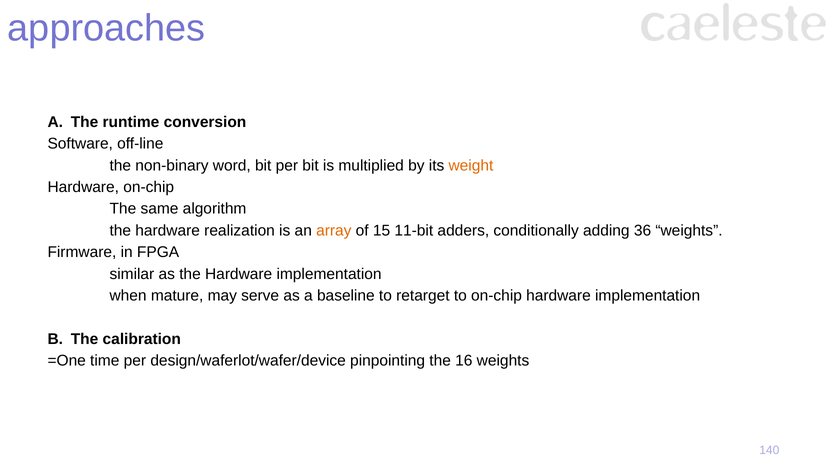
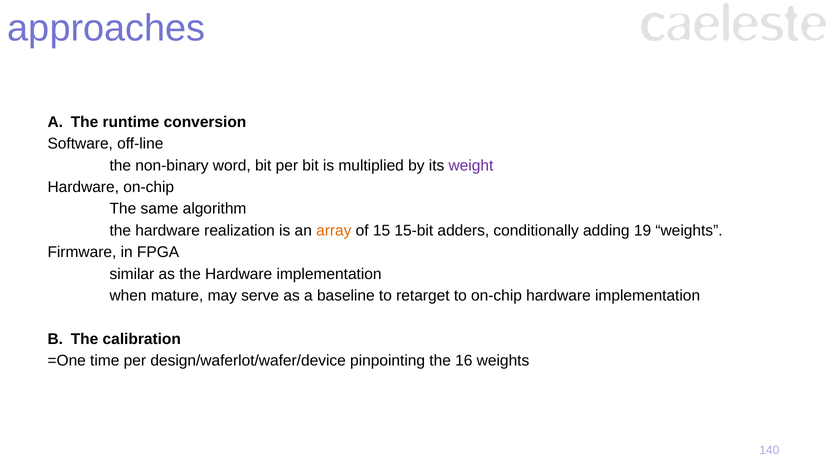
weight colour: orange -> purple (471, 165)
11-bit: 11-bit -> 15-bit (414, 231)
36: 36 -> 19 (643, 231)
